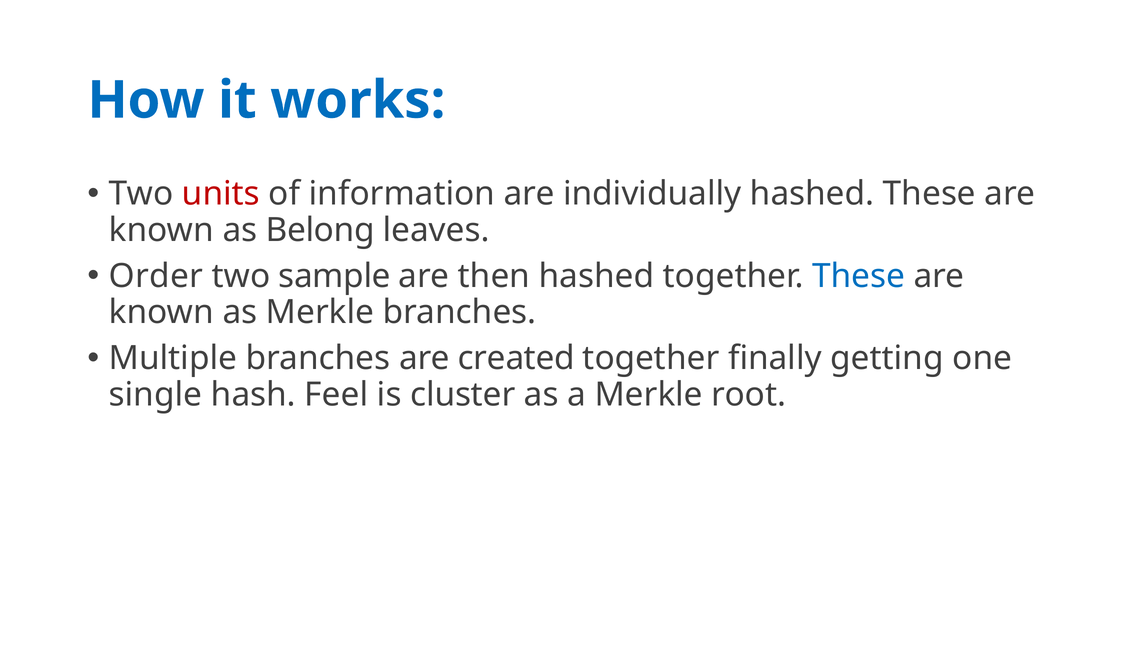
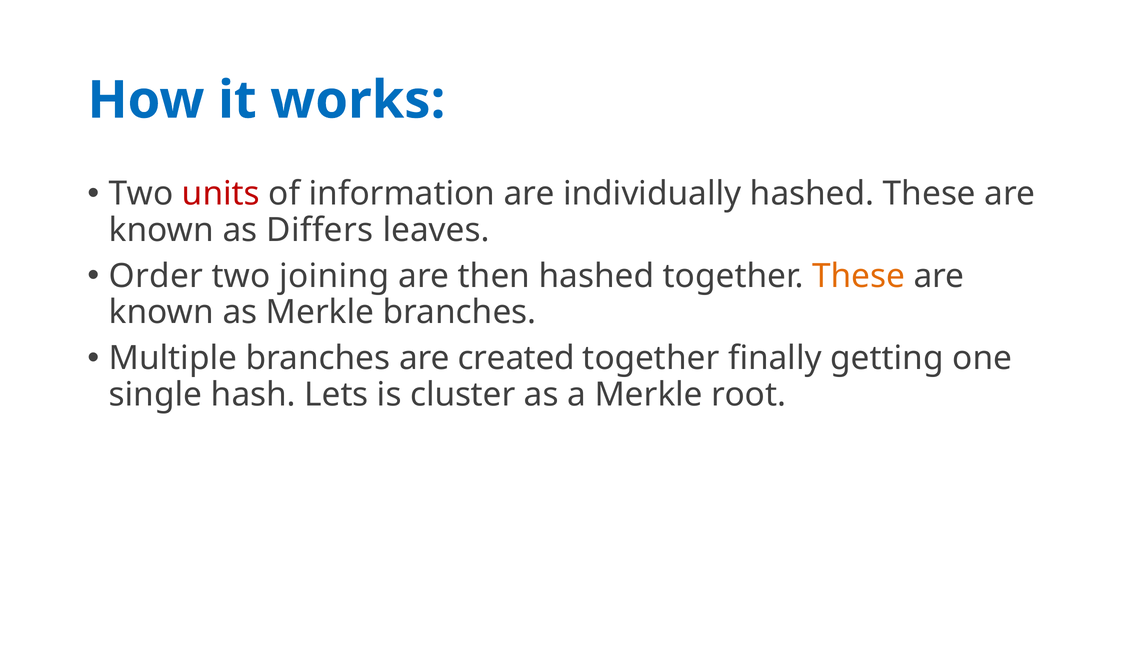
Belong: Belong -> Differs (320, 230)
sample: sample -> joining (334, 276)
These colour: blue -> orange (859, 276)
Feel: Feel -> Lets (336, 395)
